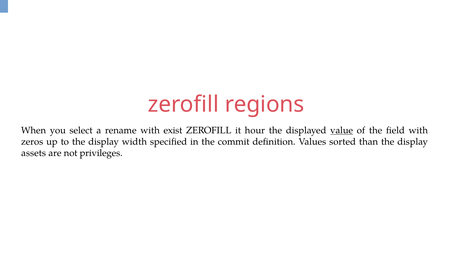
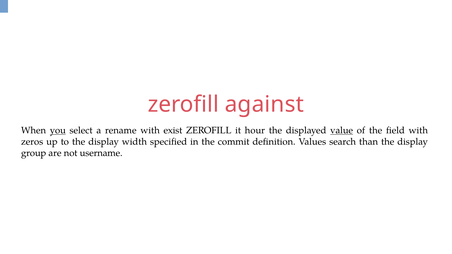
regions: regions -> against (264, 104)
you underline: none -> present (58, 131)
sorted: sorted -> search (343, 142)
assets: assets -> group (34, 153)
privileges: privileges -> username (101, 153)
